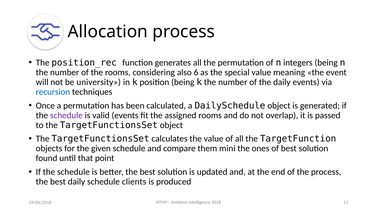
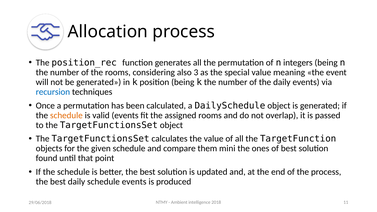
6: 6 -> 3 (196, 72)
be university: university -> generated (99, 82)
schedule colour: purple -> orange (66, 115)
schedule clients: clients -> events (134, 182)
